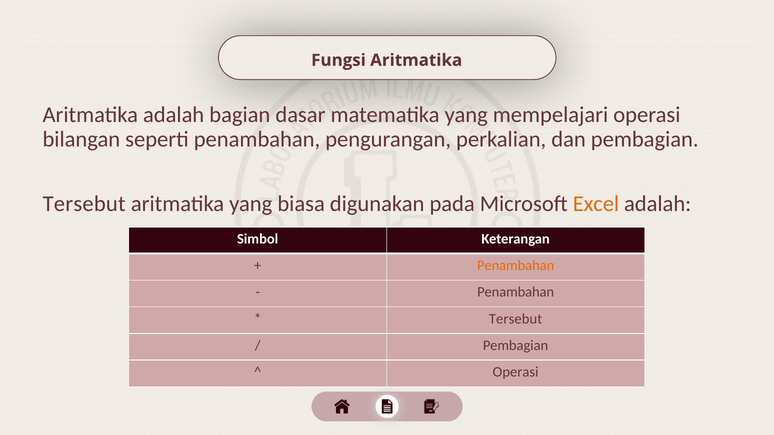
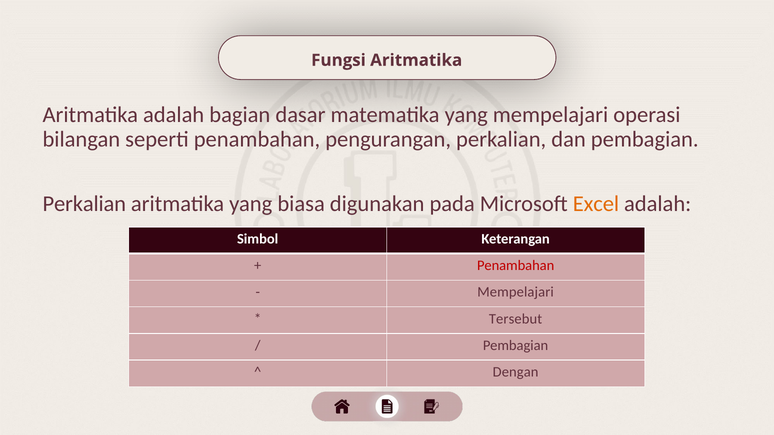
Tersebut: Tersebut -> Perkalian (84, 204)
Penambahan colour: orange -> red (516, 266)
Penambahan: Penambahan -> Mempelajari (516, 292)
Operasi: Operasi -> Dengan (516, 372)
